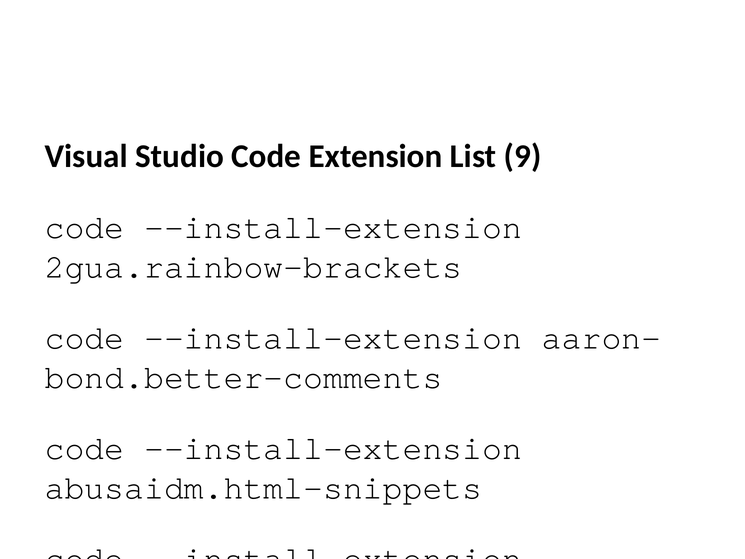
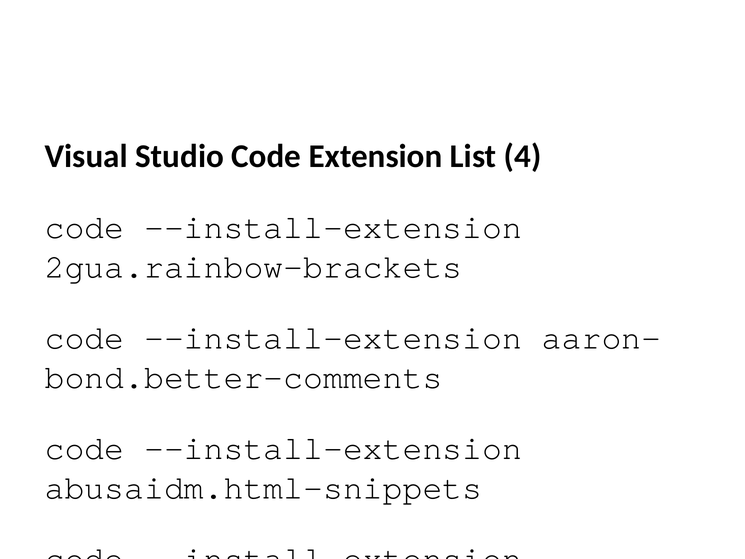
9: 9 -> 4 (523, 156)
